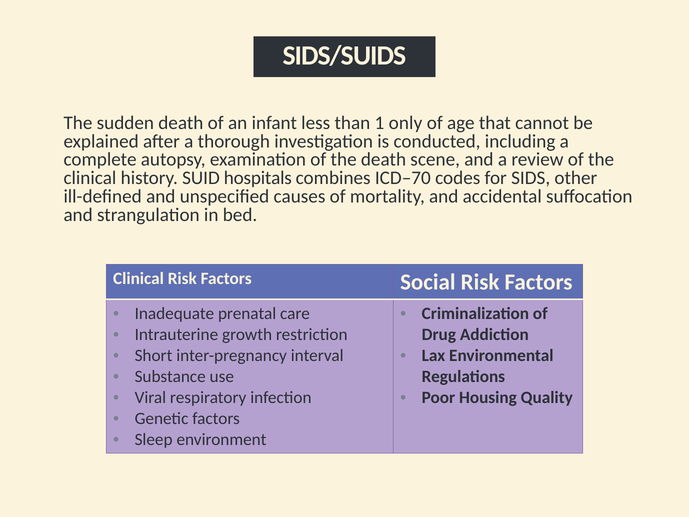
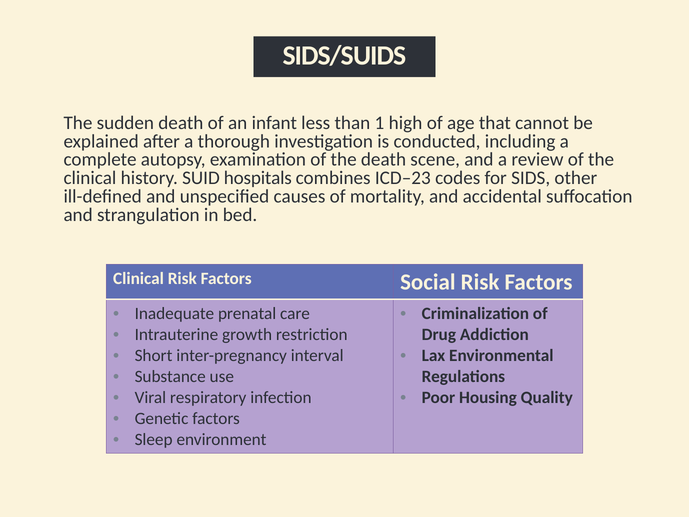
only: only -> high (406, 123)
ICD–70: ICD–70 -> ICD–23 (403, 178)
